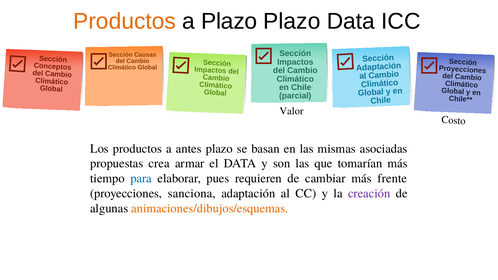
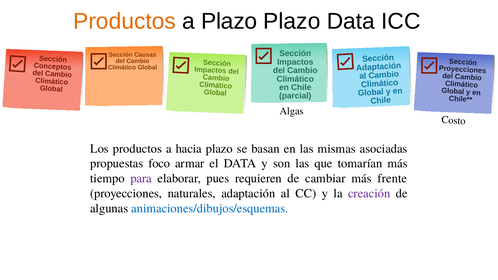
Valor: Valor -> Algas (292, 111)
antes: antes -> hacia (189, 149)
crea: crea -> foco (159, 164)
para colour: blue -> purple (141, 179)
sanciona: sanciona -> naturales (192, 194)
animaciones/dibujos/esquemas colour: orange -> blue (210, 208)
